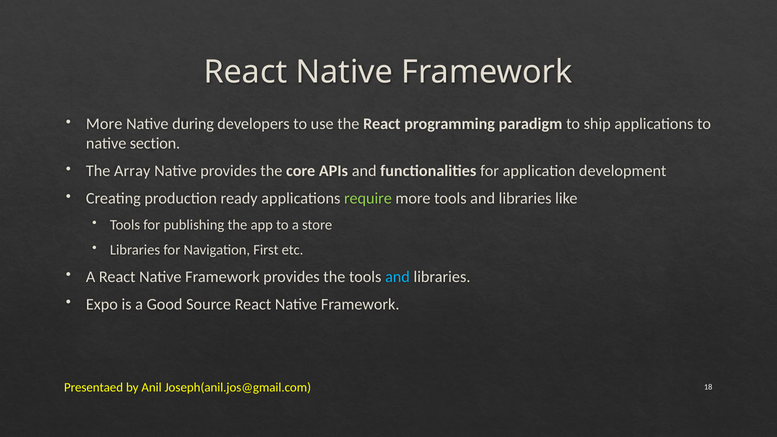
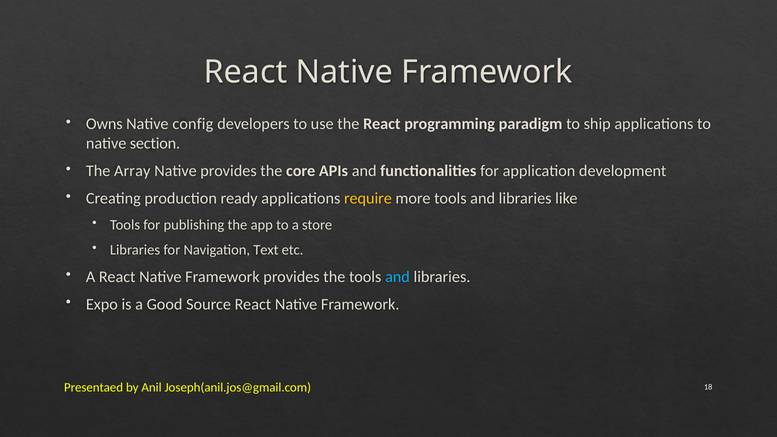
More: More -> Owns (104, 124)
during: during -> config (193, 124)
require colour: light green -> yellow (368, 199)
First: First -> Text (266, 250)
